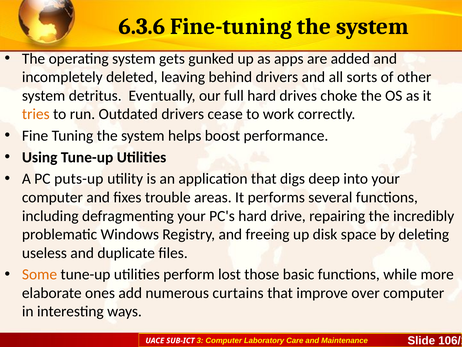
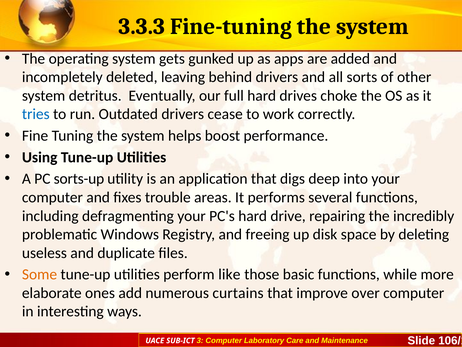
6.3.6: 6.3.6 -> 3.3.3 (142, 27)
tries colour: orange -> blue (36, 114)
puts-up: puts-up -> sorts-up (79, 179)
lost: lost -> like (229, 274)
